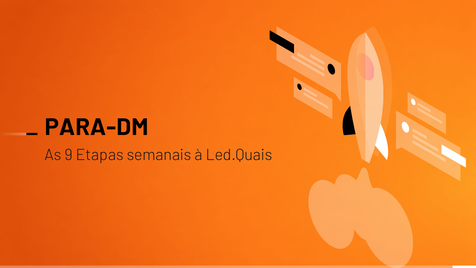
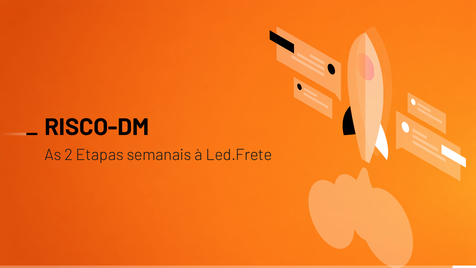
PARA-DM: PARA-DM -> RISCO-DM (97, 127)
9: 9 -> 2 (69, 155)
Led.Quais: Led.Quais -> Led.Frete (239, 155)
